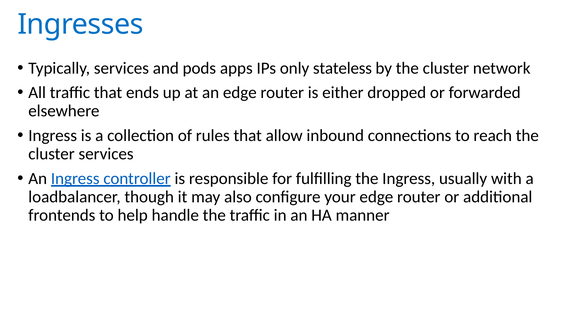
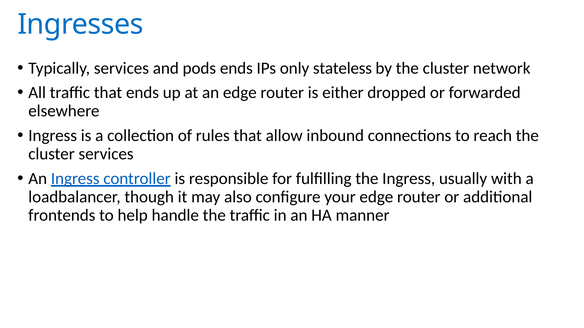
pods apps: apps -> ends (236, 68)
